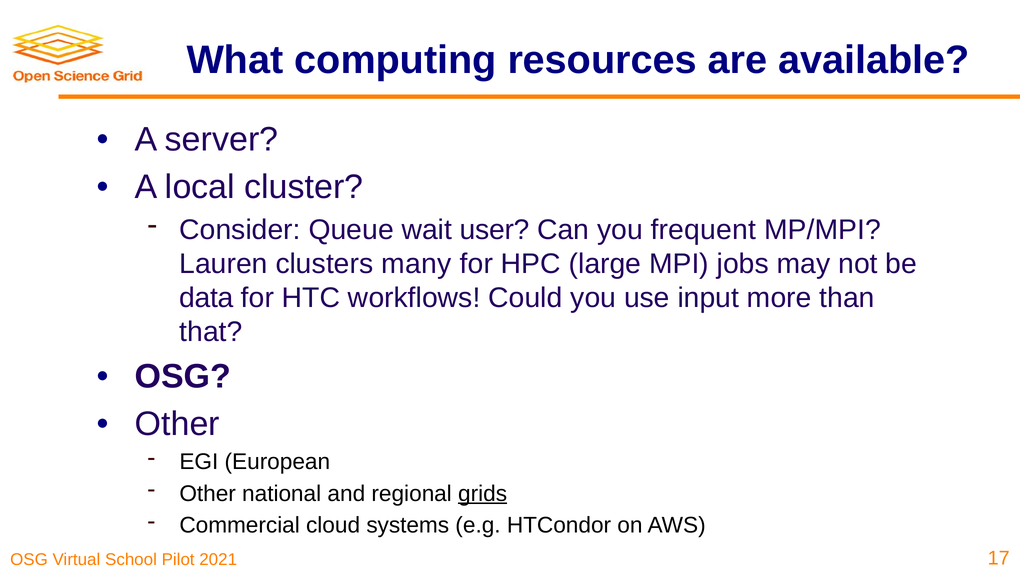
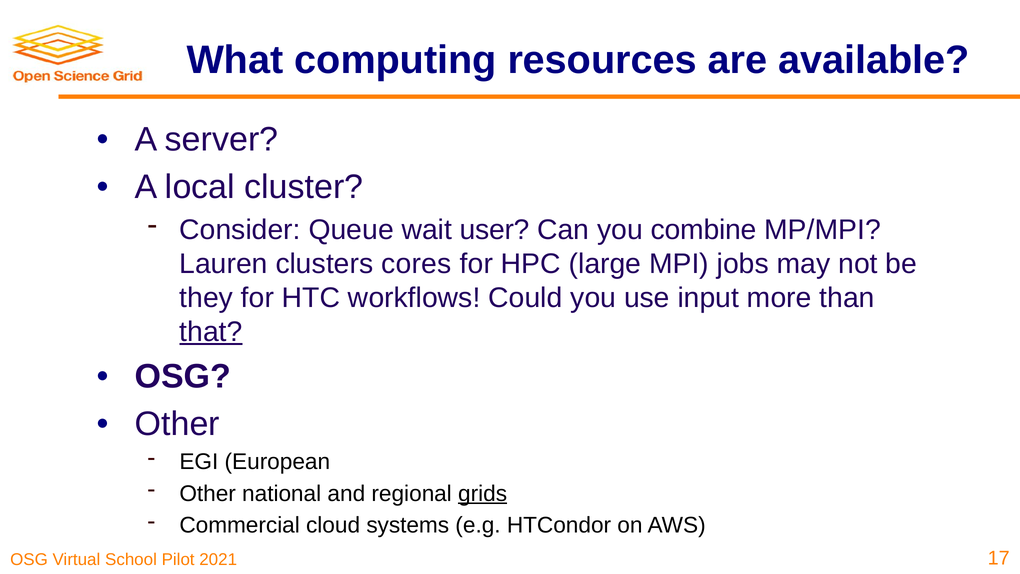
frequent: frequent -> combine (704, 230)
many: many -> cores (416, 264)
data: data -> they (206, 298)
that underline: none -> present (211, 332)
